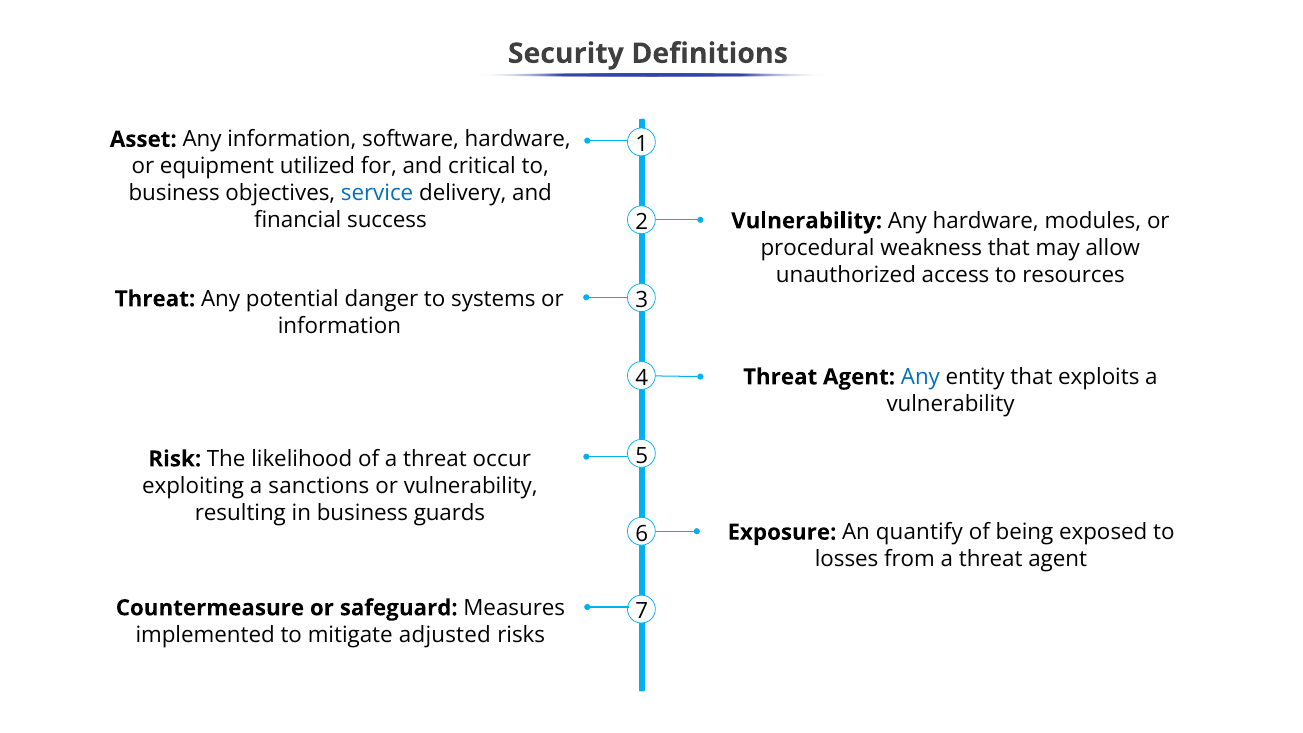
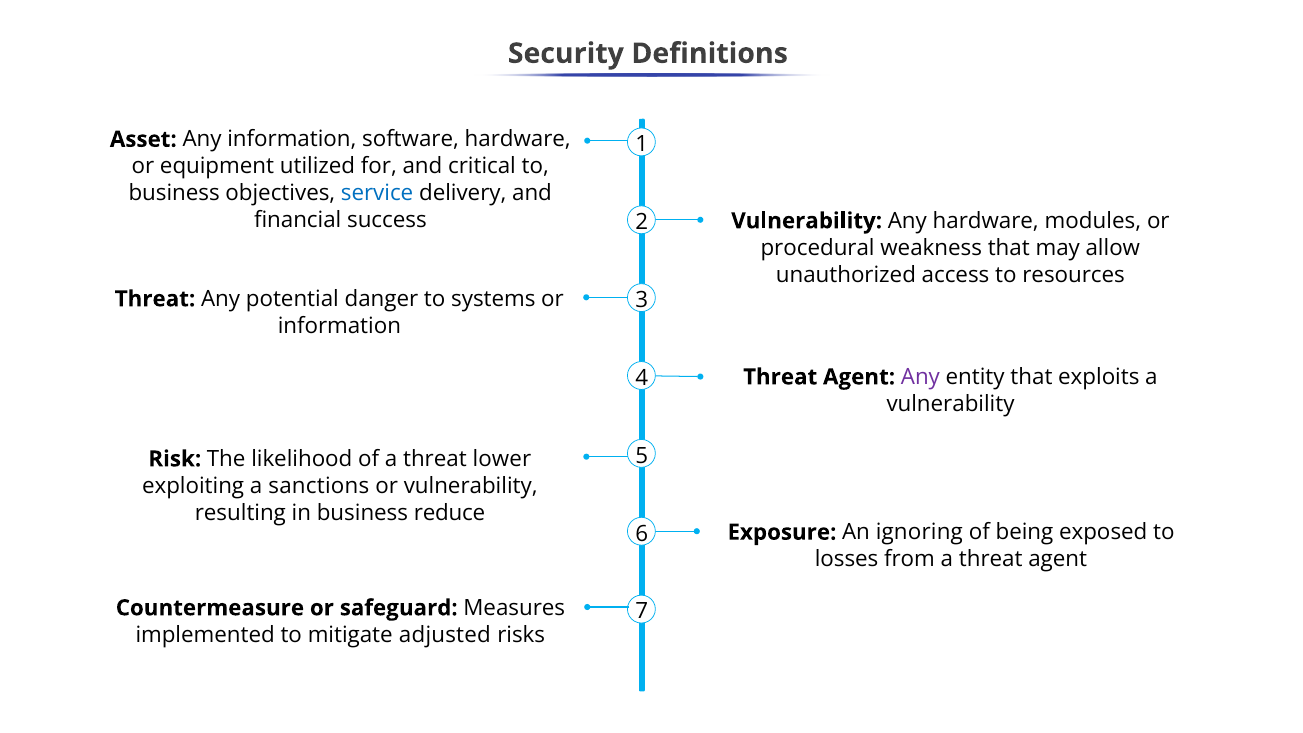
Any colour: blue -> purple (920, 377)
occur: occur -> lower (502, 459)
guards: guards -> reduce (449, 513)
quantify: quantify -> ignoring (919, 532)
